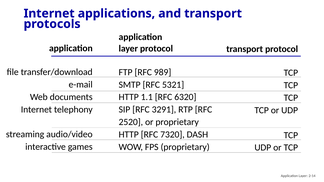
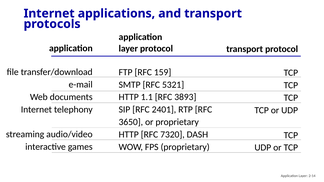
989: 989 -> 159 (163, 72)
6320: 6320 -> 3893 (185, 97)
3291: 3291 -> 2401 (164, 110)
2520: 2520 -> 3650 (131, 122)
